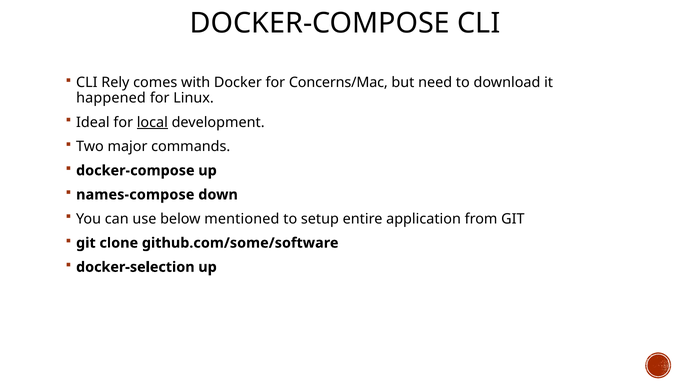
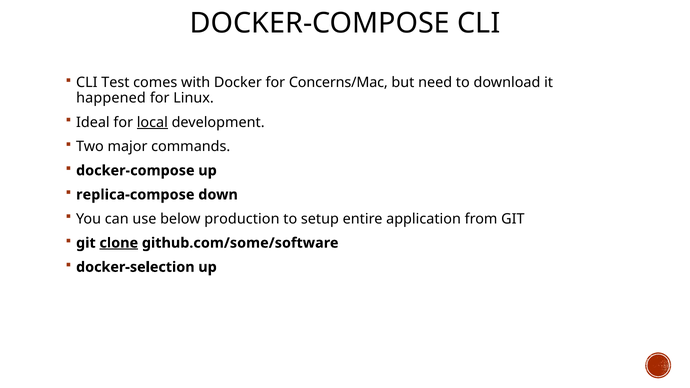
Rely: Rely -> Test (115, 83)
names-compose: names-compose -> replica-compose (135, 195)
mentioned: mentioned -> production (242, 219)
clone underline: none -> present (119, 243)
